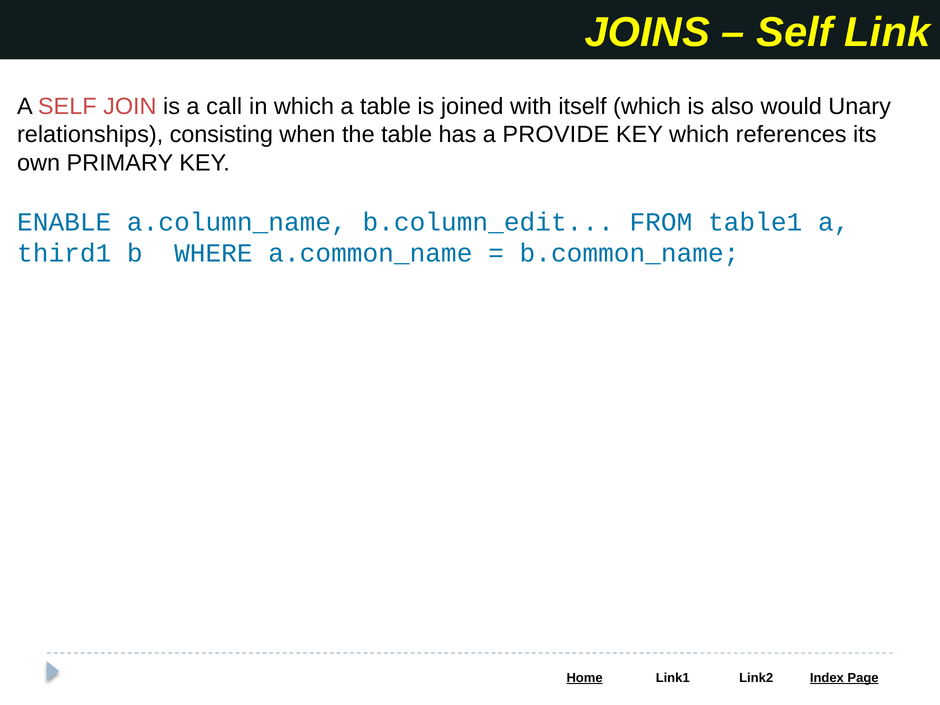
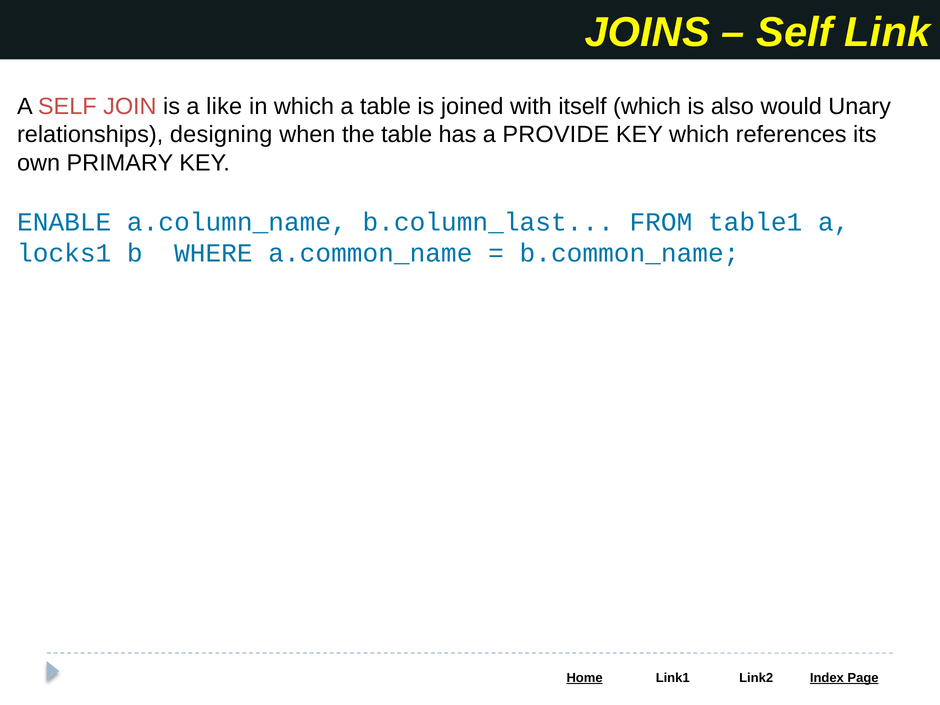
call: call -> like (224, 106)
consisting: consisting -> designing (221, 135)
b.column_edit: b.column_edit -> b.column_last (488, 222)
third1: third1 -> locks1 (64, 253)
